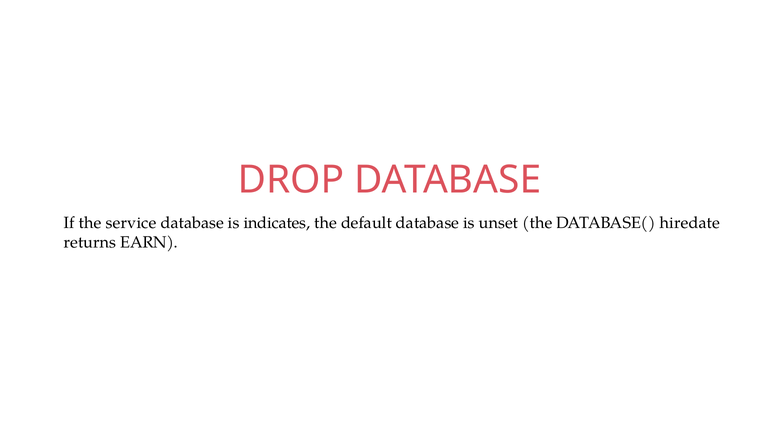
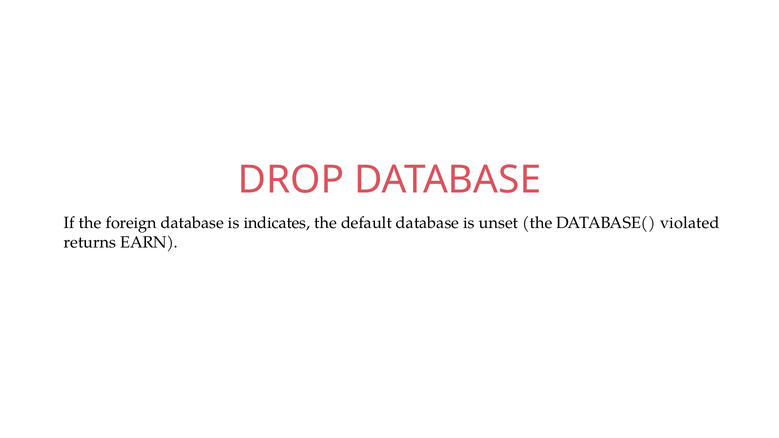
service: service -> foreign (131, 223)
hiredate: hiredate -> violated (690, 223)
